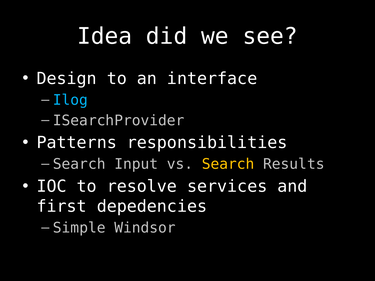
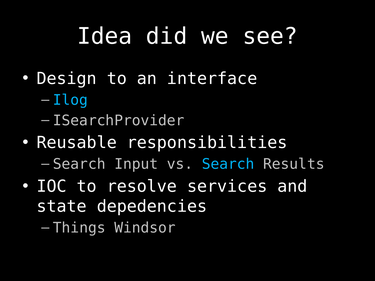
Patterns: Patterns -> Reusable (77, 143)
Search colour: yellow -> light blue (228, 164)
first: first -> state (62, 207)
Simple: Simple -> Things (79, 228)
